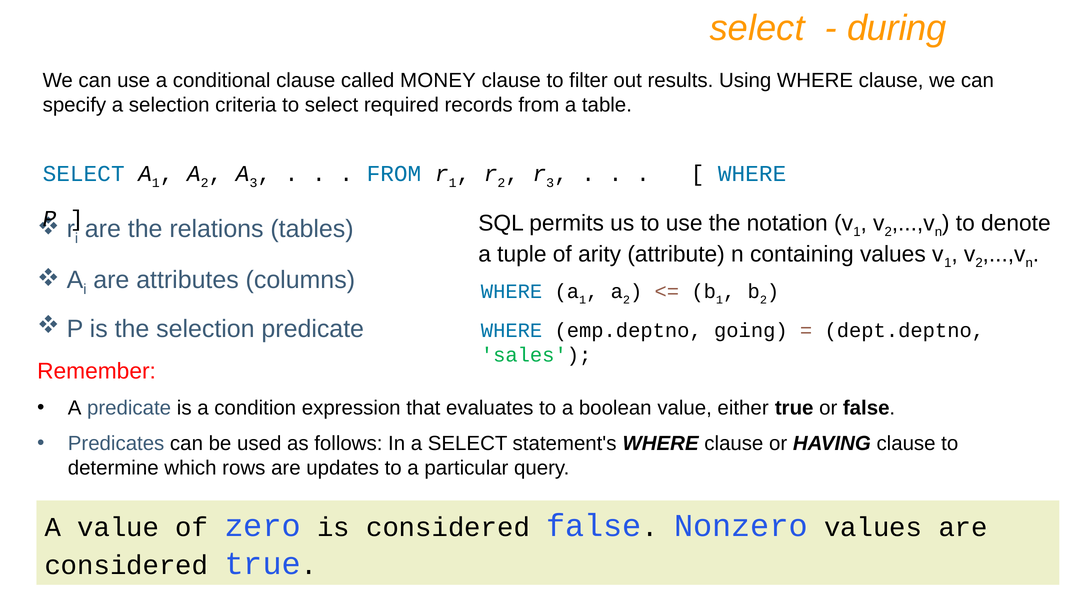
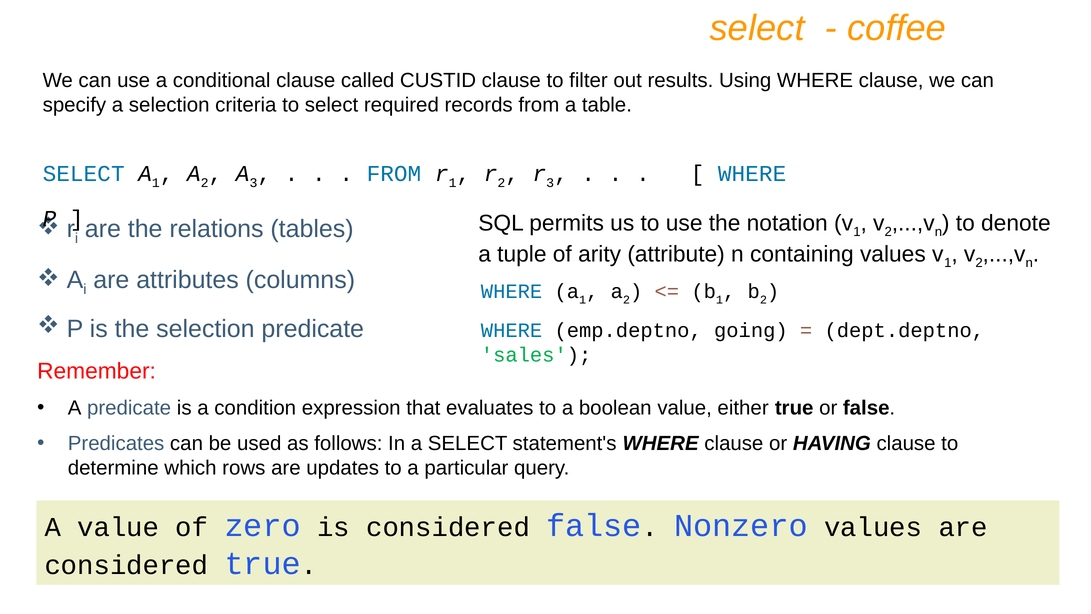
during: during -> coffee (897, 28)
MONEY: MONEY -> CUSTID (438, 81)
